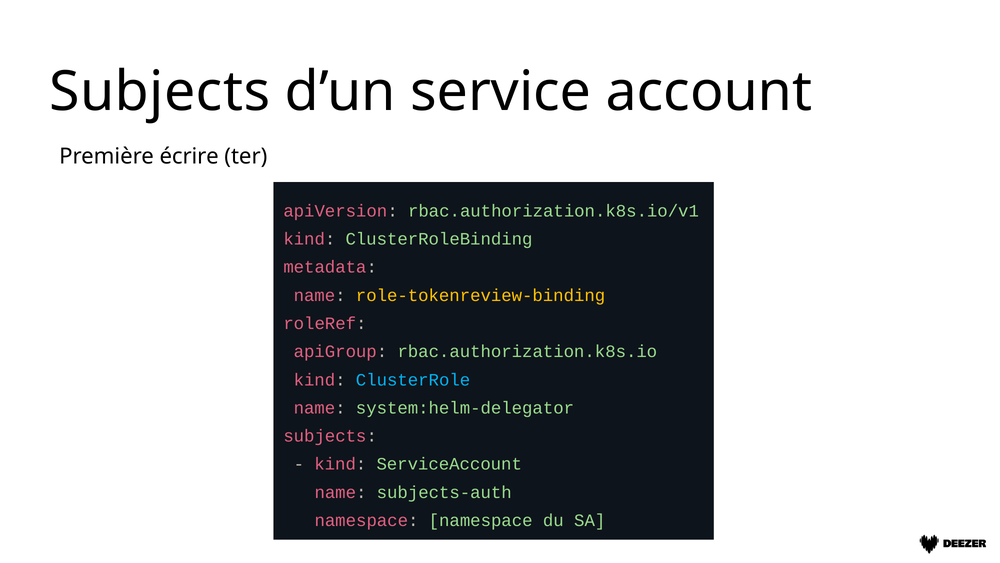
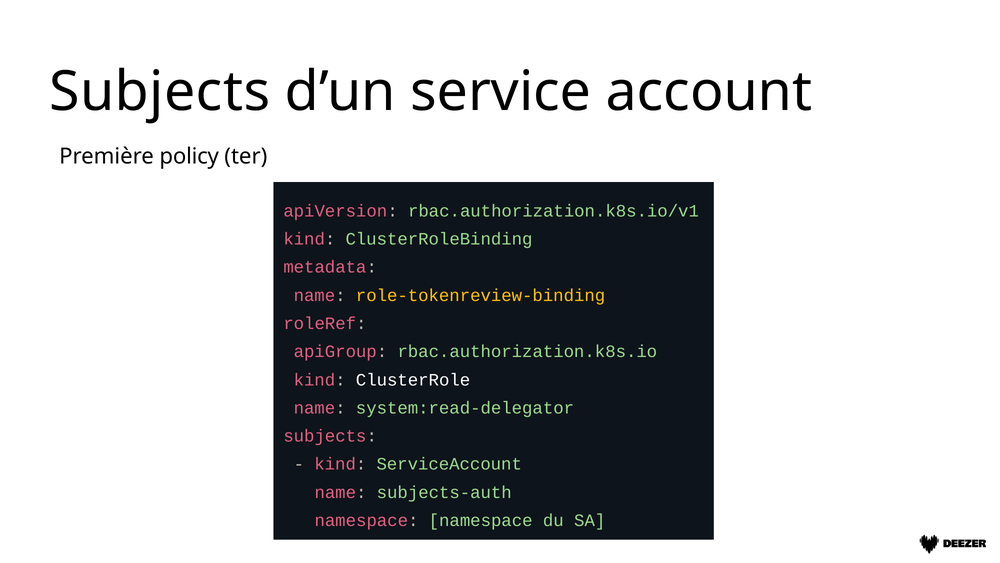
écrire: écrire -> policy (189, 156)
ClusterRole colour: light blue -> white (413, 379)
system:helm-delegator: system:helm-delegator -> system:read-delegator (465, 408)
